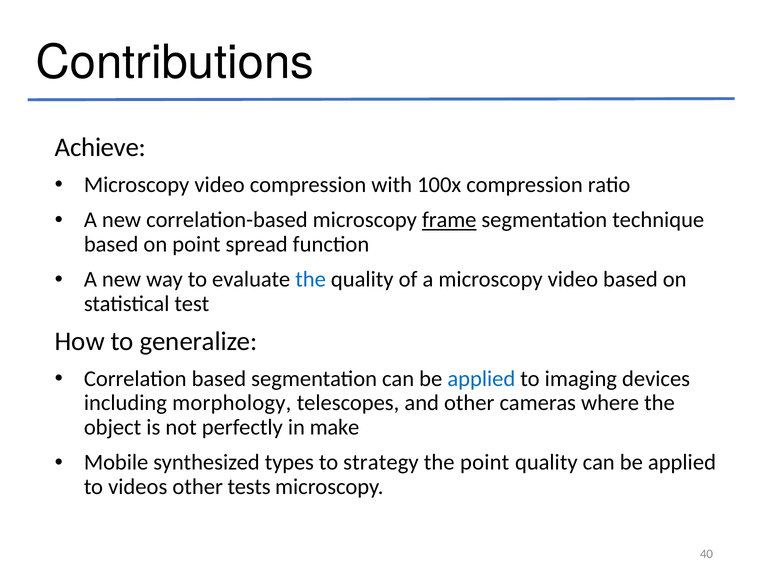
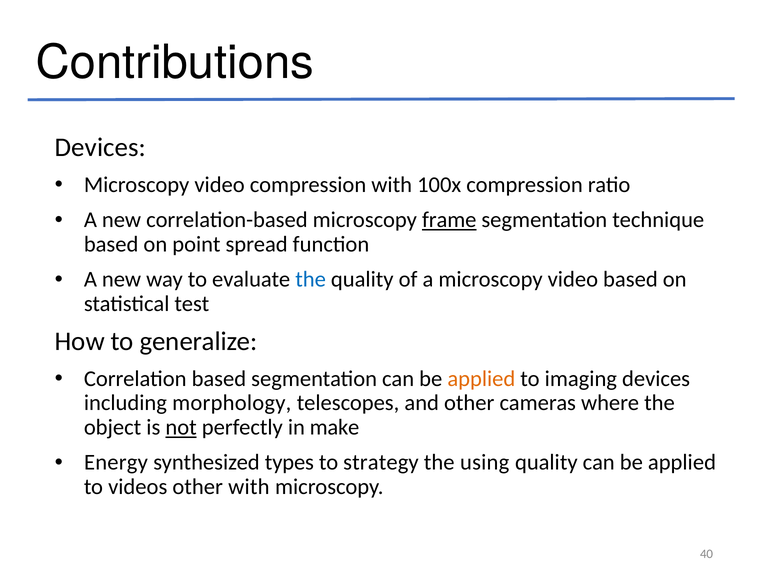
Achieve: Achieve -> Devices (100, 148)
applied colour: blue -> orange (481, 379)
not underline: none -> present (181, 428)
Mobile: Mobile -> Energy (116, 463)
the point: point -> using (485, 463)
other tests: tests -> with (249, 487)
